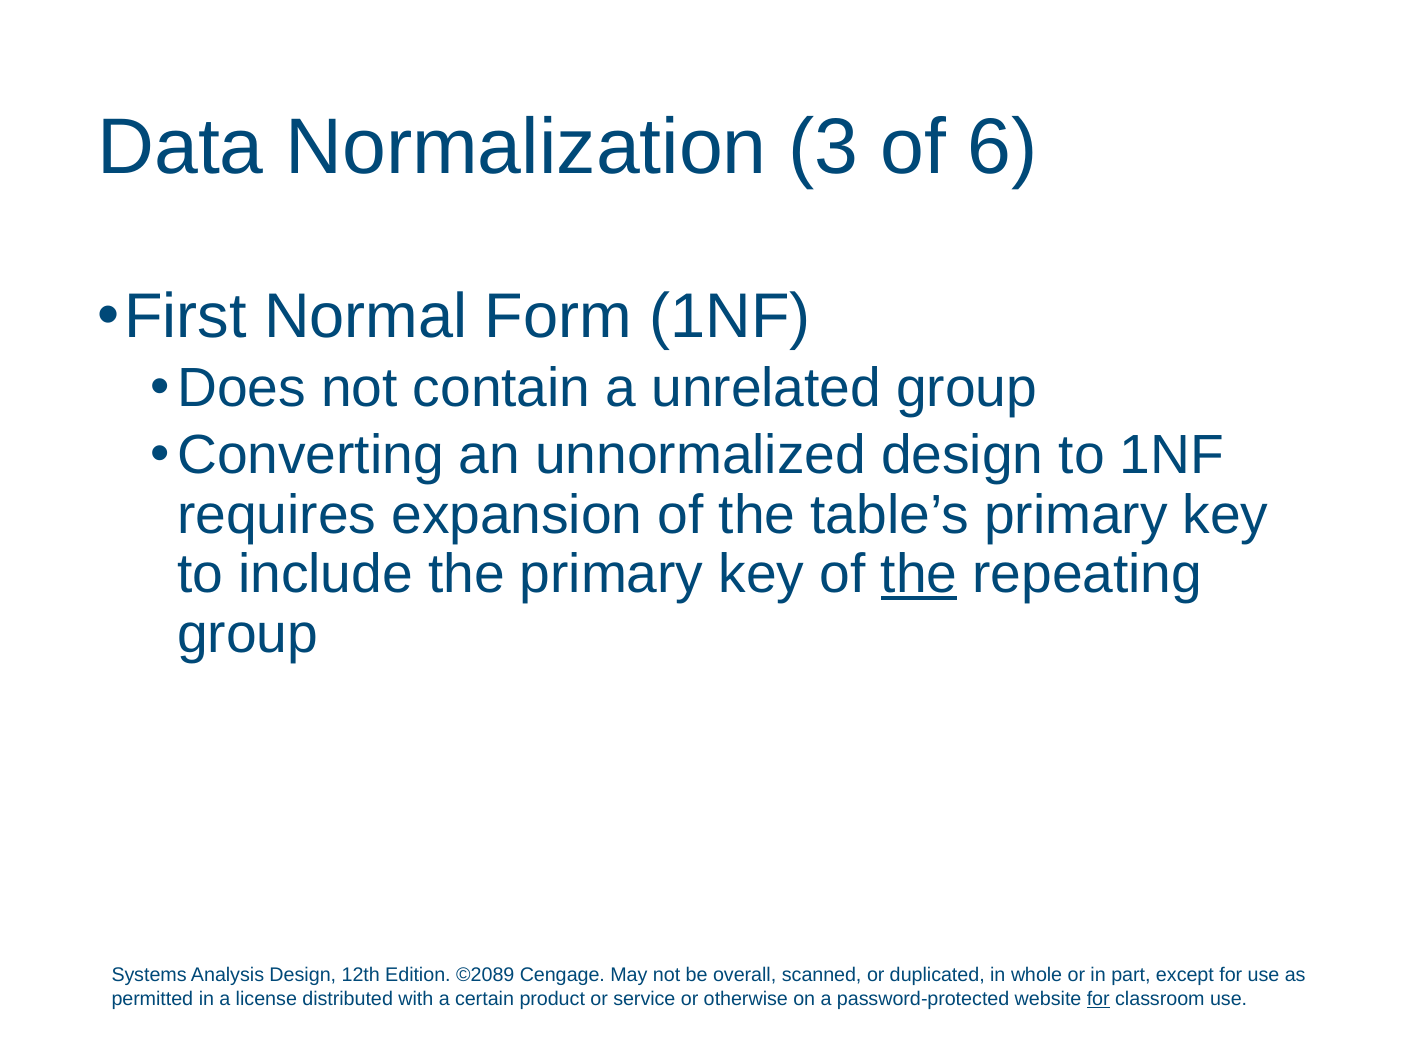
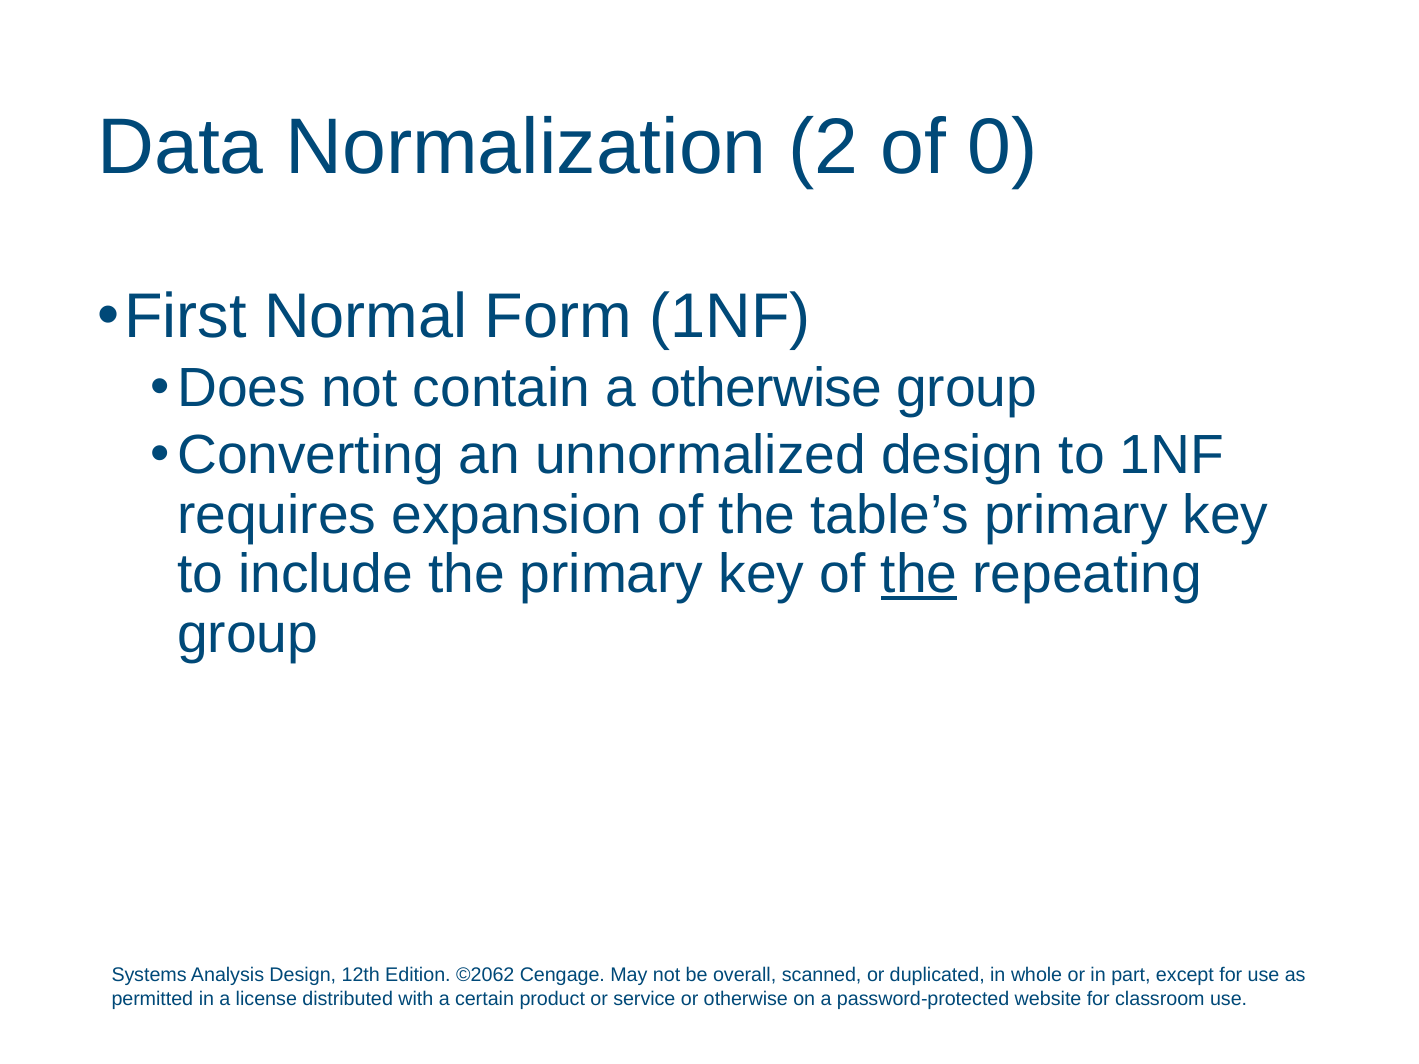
3: 3 -> 2 (824, 148)
6: 6 -> 0 (1003, 148)
a unrelated: unrelated -> otherwise (767, 388)
©2089: ©2089 -> ©2062 (485, 976)
for underline: present -> none (1098, 999)
